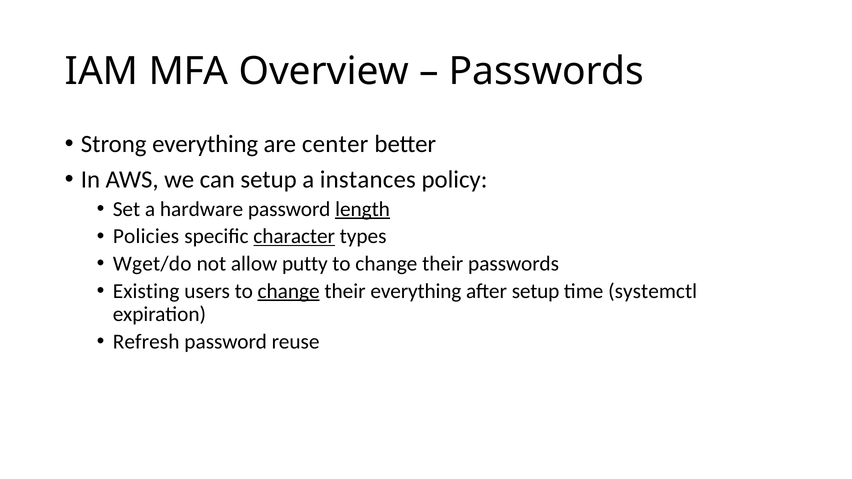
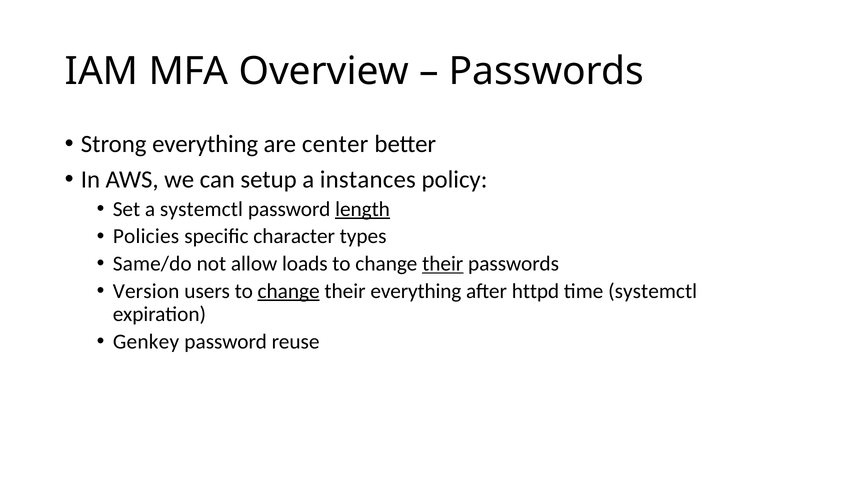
a hardware: hardware -> systemctl (201, 209)
character underline: present -> none (294, 237)
Wget/do: Wget/do -> Same/do (152, 264)
putty: putty -> loads (305, 264)
their underline: none -> present (443, 264)
Existing: Existing -> Version (146, 291)
after setup: setup -> httpd (535, 291)
Refresh: Refresh -> Genkey (146, 342)
